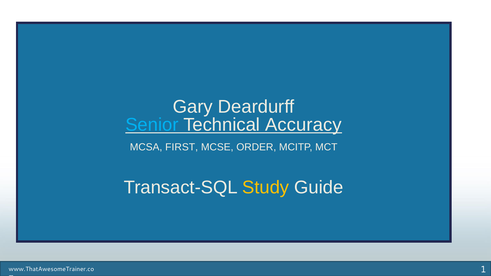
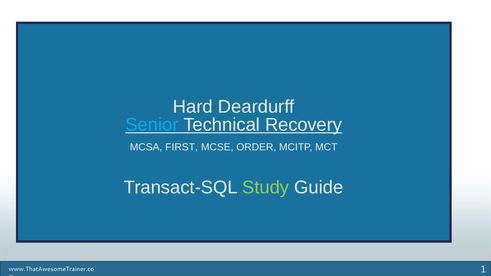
Gary: Gary -> Hard (193, 107)
Accuracy: Accuracy -> Recovery (304, 125)
Study colour: yellow -> light green (266, 188)
